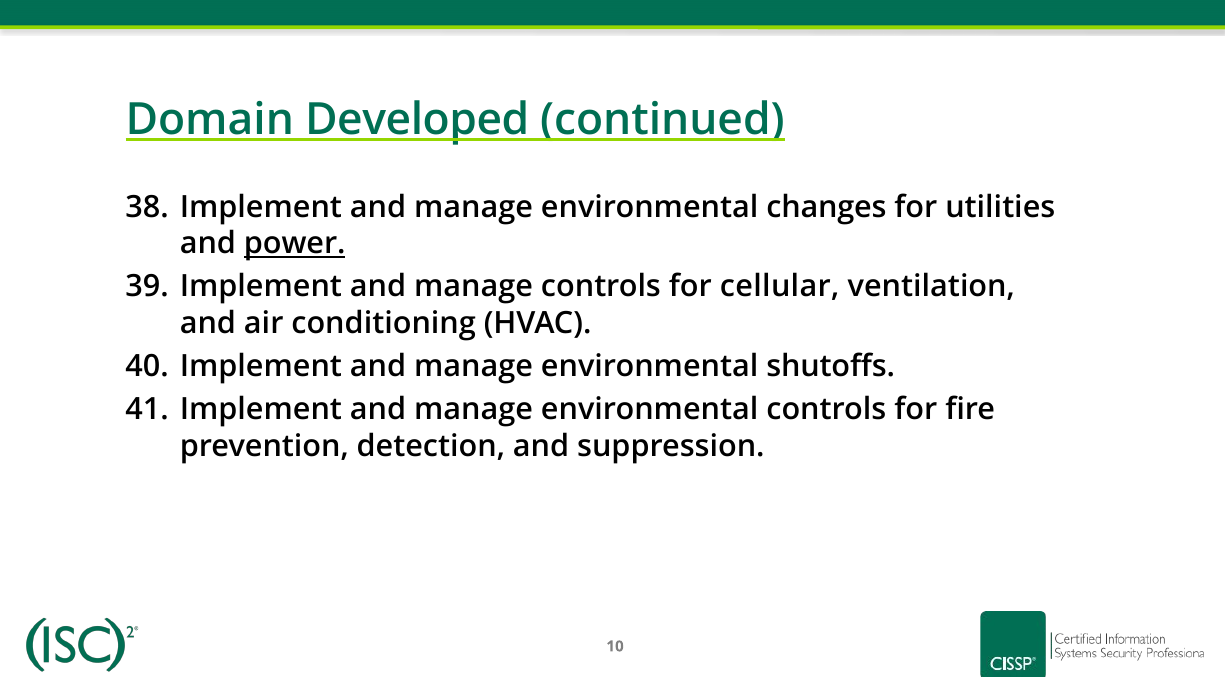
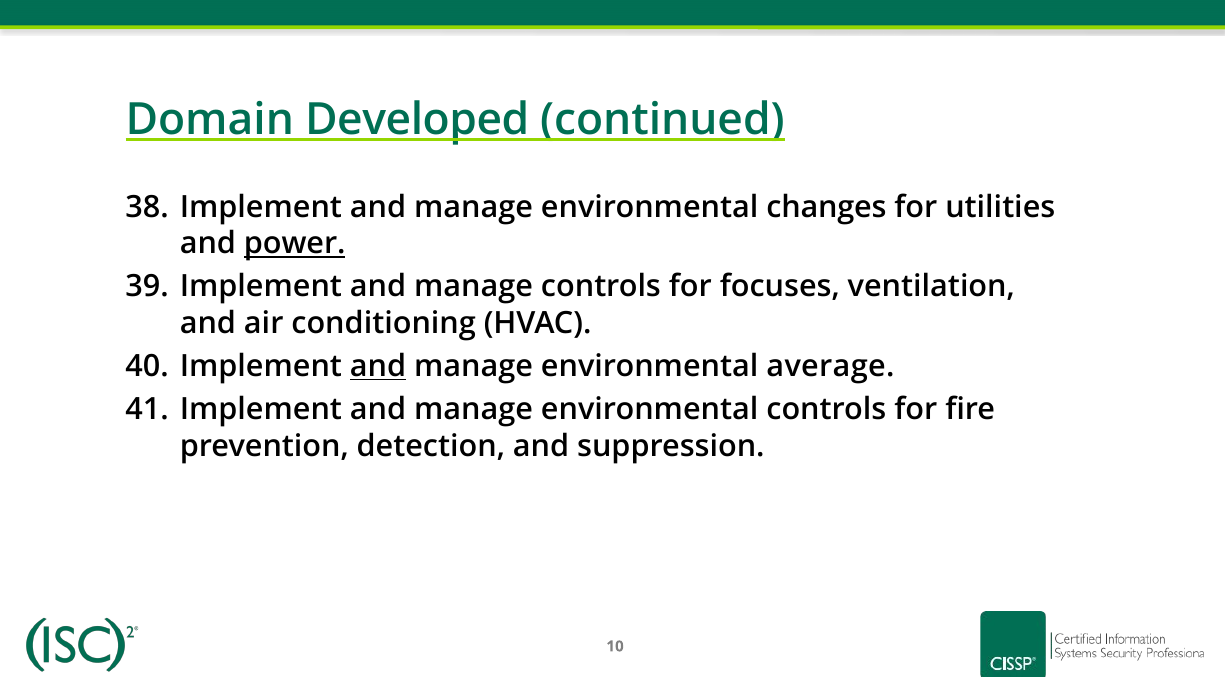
cellular: cellular -> focuses (780, 287)
and underline: none -> present (378, 366)
shutoffs: shutoffs -> average (830, 366)
